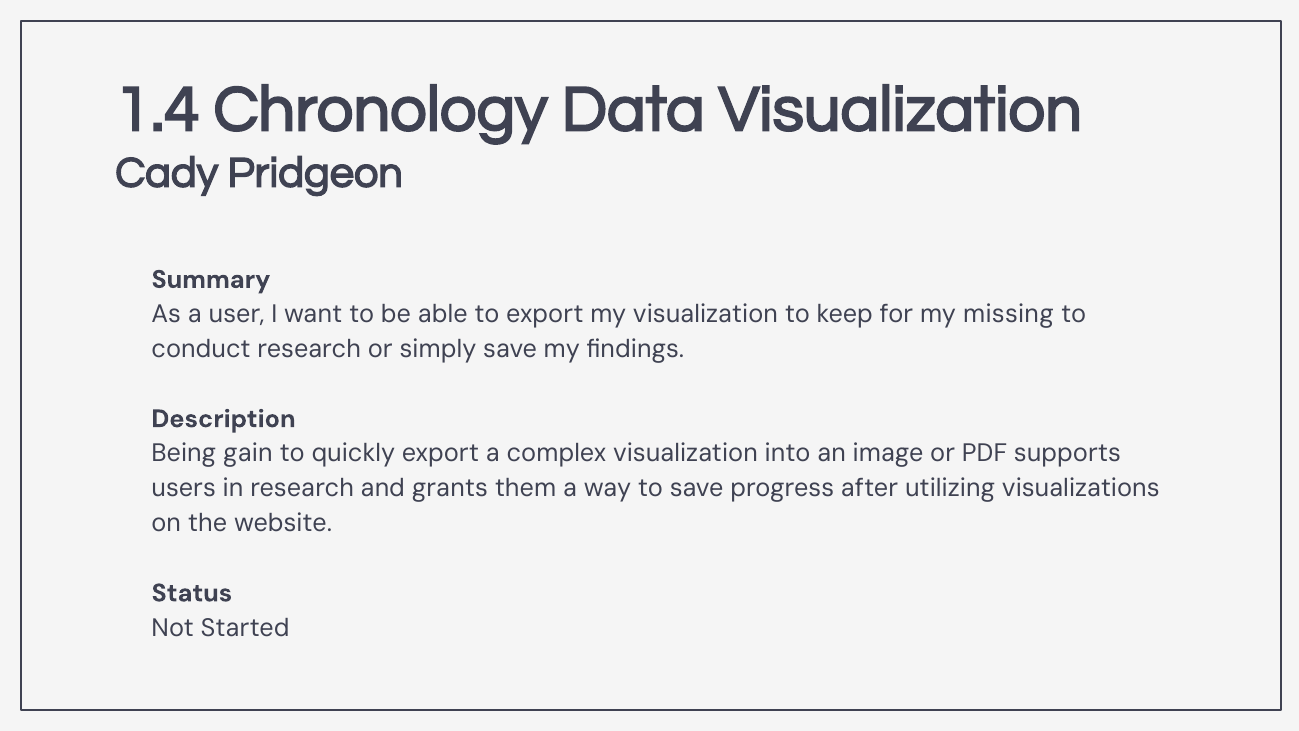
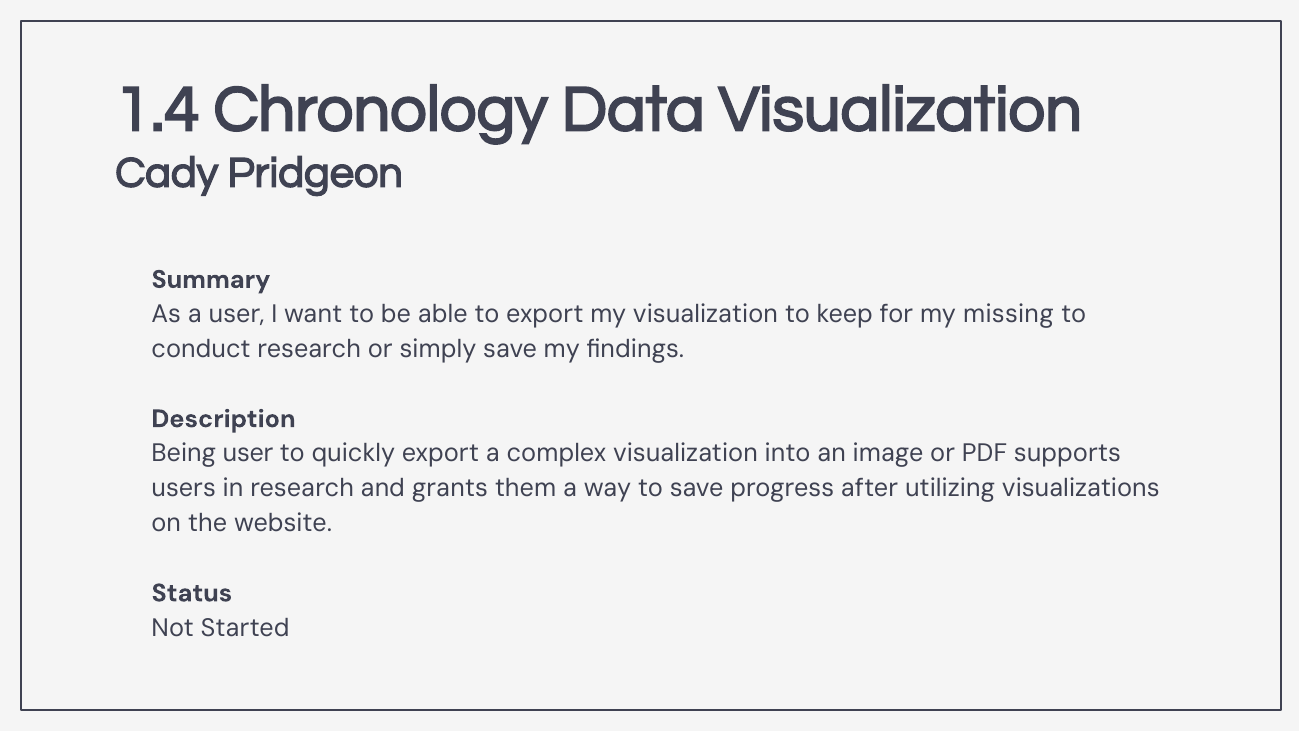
Being gain: gain -> user (248, 453)
